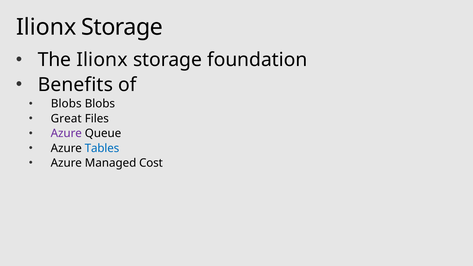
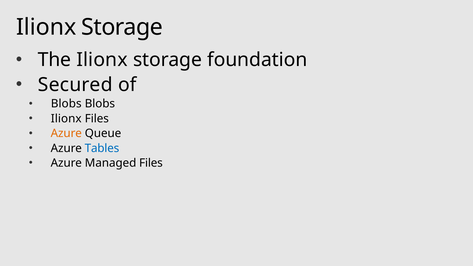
Benefits: Benefits -> Secured (75, 85)
Great: Great -> Ilionx (66, 119)
Azure colour: purple -> orange (66, 133)
Managed Cost: Cost -> Files (151, 163)
